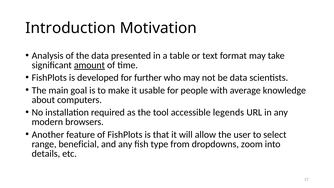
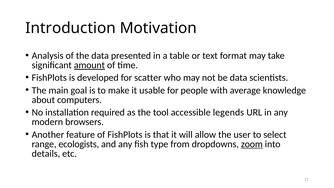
further: further -> scatter (148, 78)
beneficial: beneficial -> ecologists (79, 144)
zoom underline: none -> present (252, 144)
